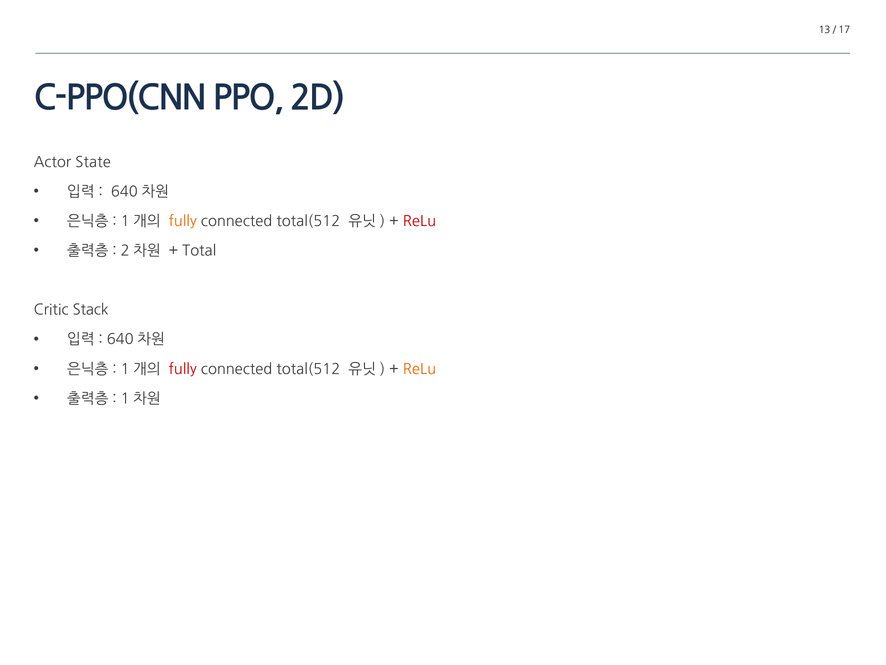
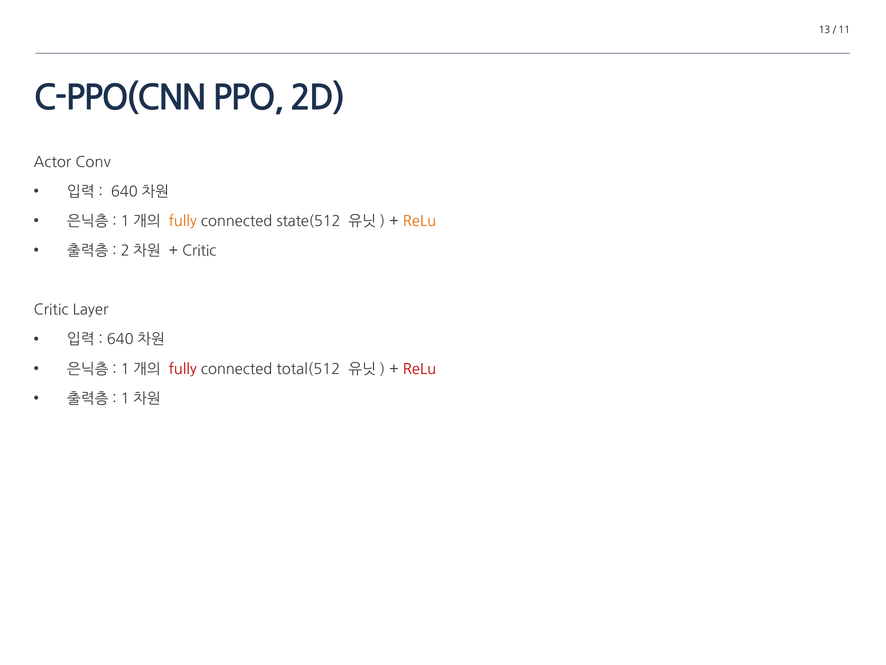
17: 17 -> 11 (844, 30)
State: State -> Conv (93, 162)
total(512: total(512 -> state(512 (308, 221)
ReLu colour: red -> orange (419, 221)
Total: Total -> Critic (199, 251)
Stack: Stack -> Layer (91, 310)
ReLu colour: orange -> red (419, 369)
